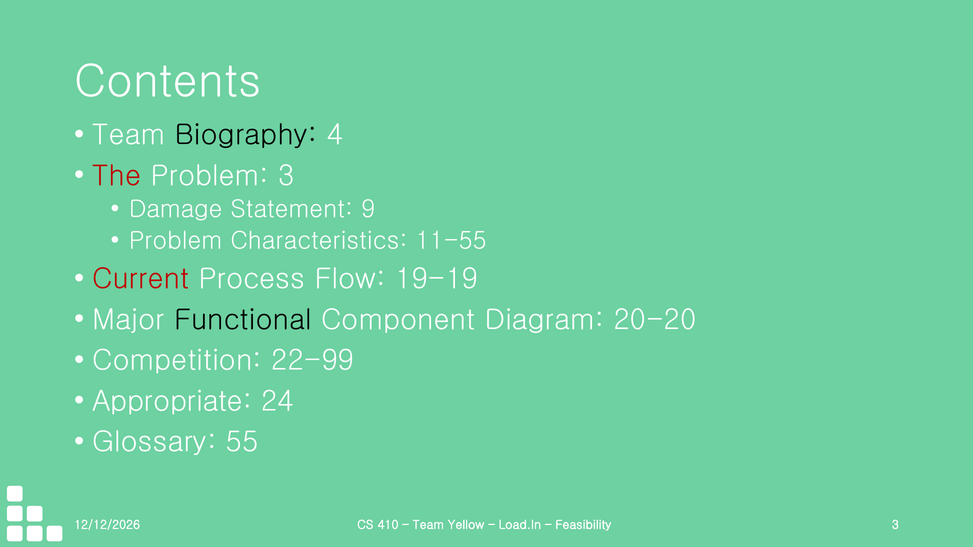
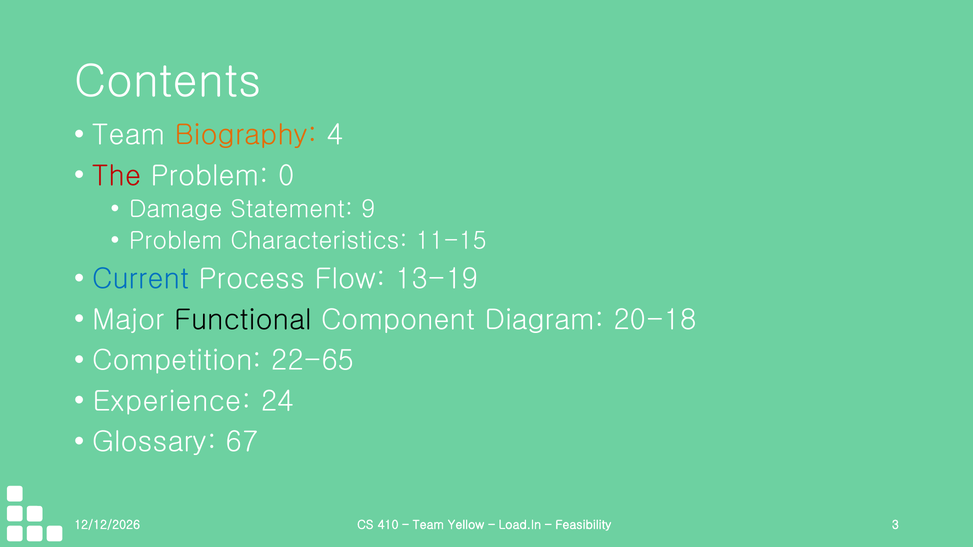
Biography colour: black -> orange (246, 135)
Problem 3: 3 -> 0 (286, 176)
11-55: 11-55 -> 11-15 (451, 241)
Current colour: red -> blue (141, 279)
19-19: 19-19 -> 13-19 (437, 279)
20-20: 20-20 -> 20-18 (655, 320)
22-99: 22-99 -> 22-65 (313, 361)
Appropriate: Appropriate -> Experience (172, 401)
55: 55 -> 67 (242, 442)
